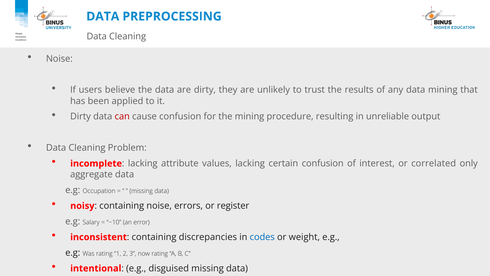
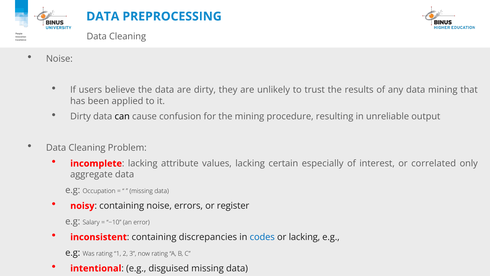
can colour: red -> black (122, 116)
certain confusion: confusion -> especially (323, 163)
or weight: weight -> lacking (304, 237)
